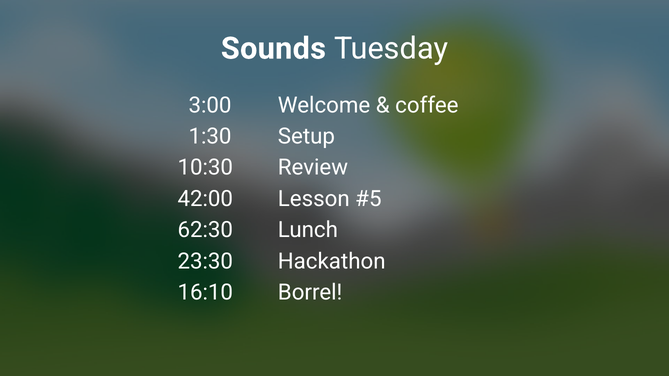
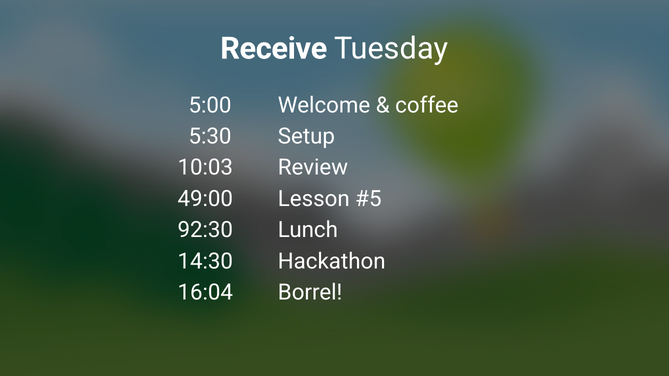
Sounds: Sounds -> Receive (274, 49)
3:00: 3:00 -> 5:00 (210, 105)
1:30: 1:30 -> 5:30 (210, 136)
10:30: 10:30 -> 10:03 (205, 168)
42:00: 42:00 -> 49:00 (205, 199)
62:30: 62:30 -> 92:30 (205, 230)
23:30: 23:30 -> 14:30 (205, 261)
16:10: 16:10 -> 16:04 (205, 293)
